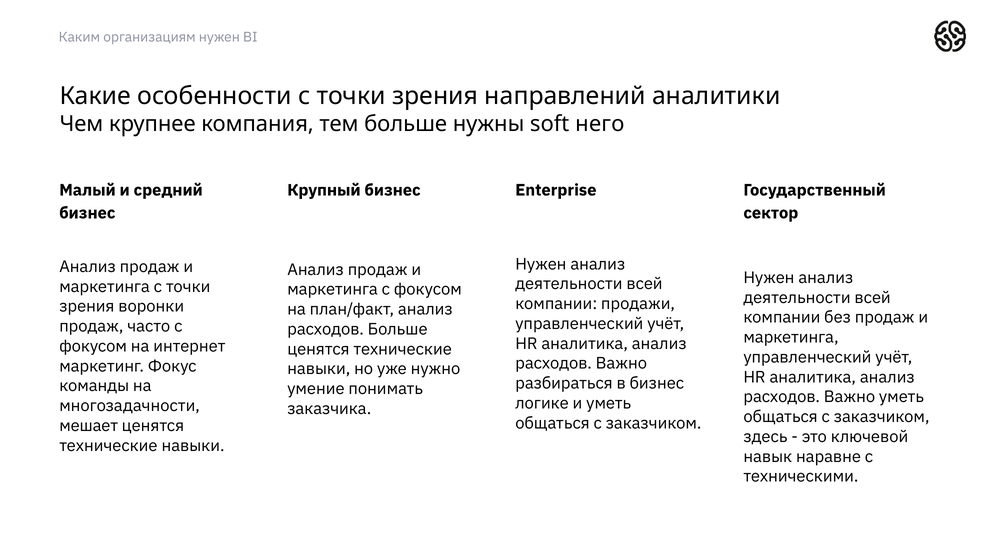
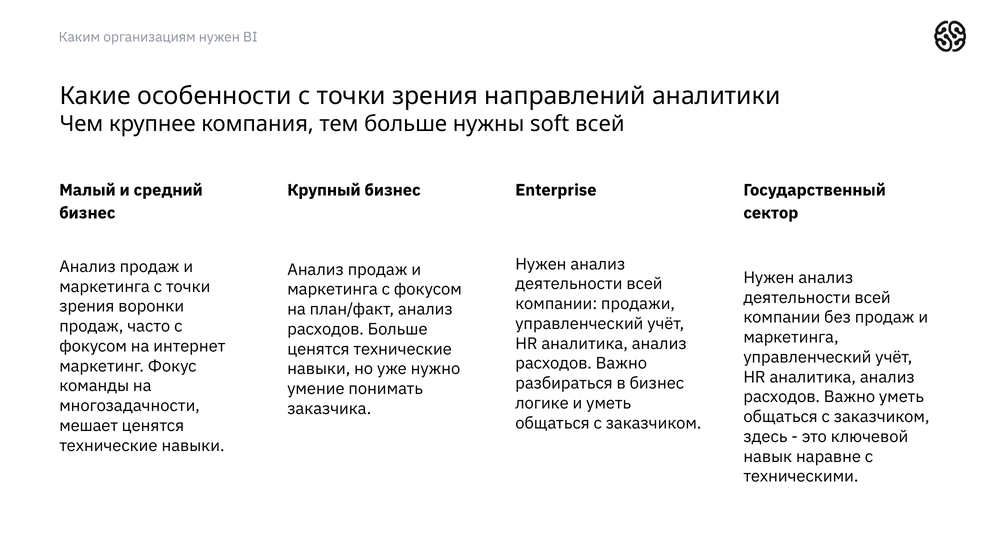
soft него: него -> всей (600, 124)
